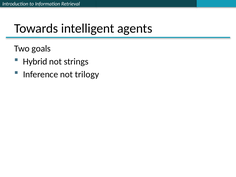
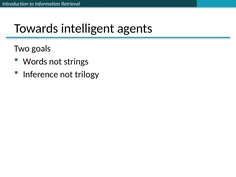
Hybrid: Hybrid -> Words (35, 61)
